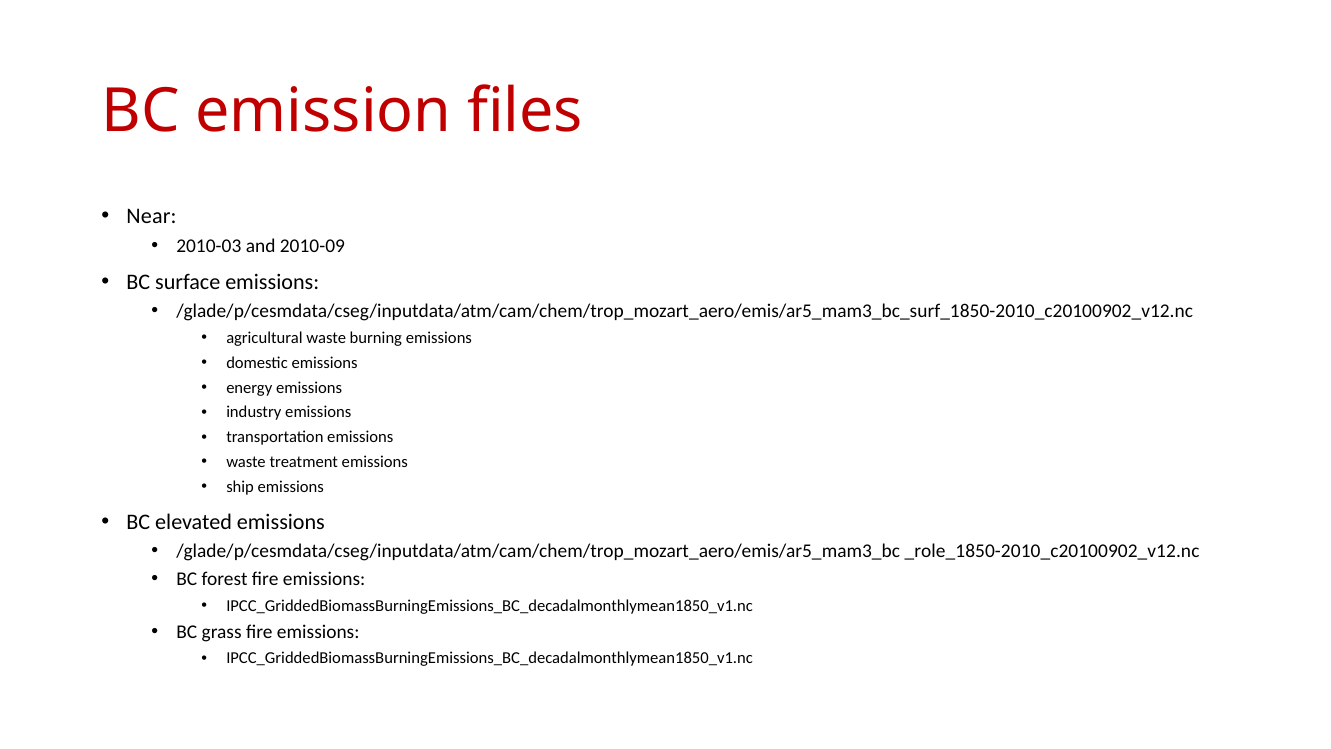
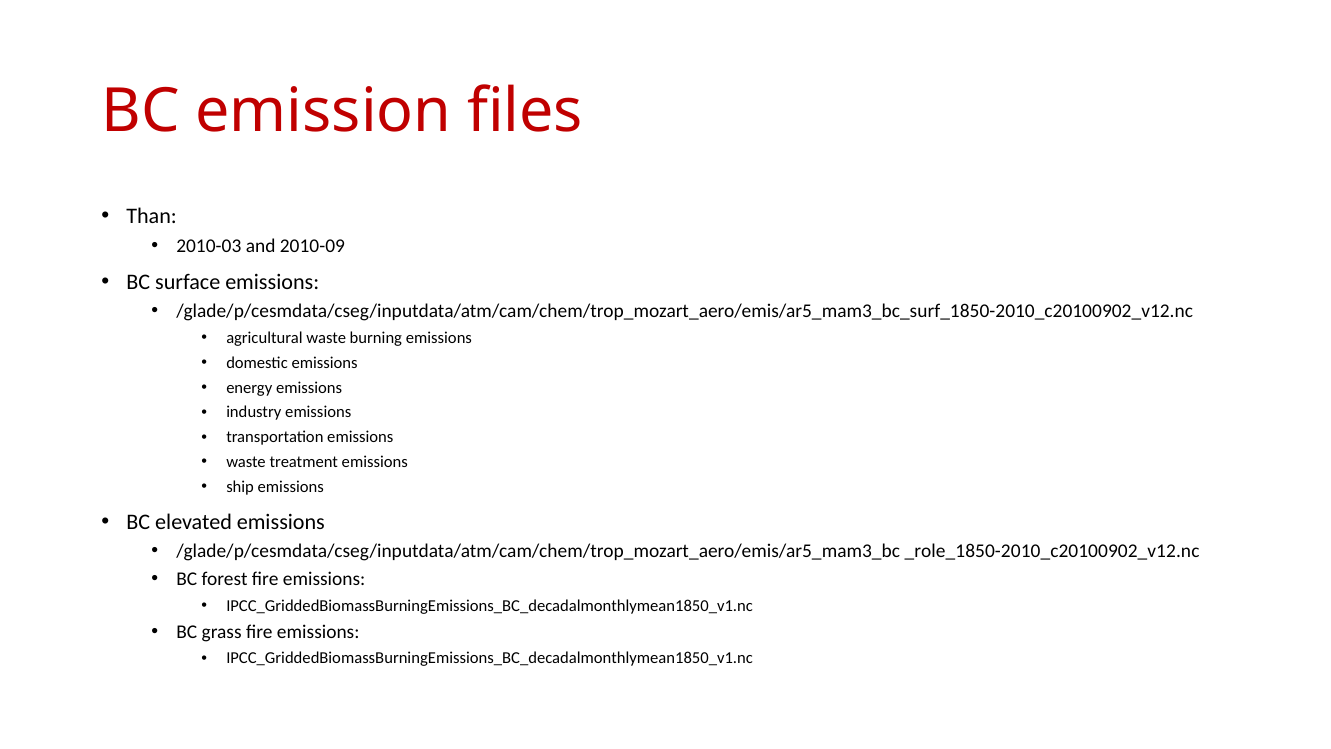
Near: Near -> Than (152, 216)
